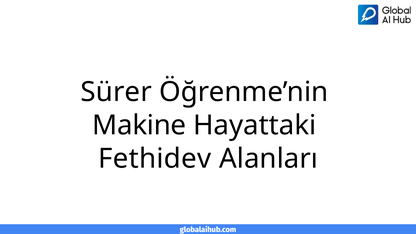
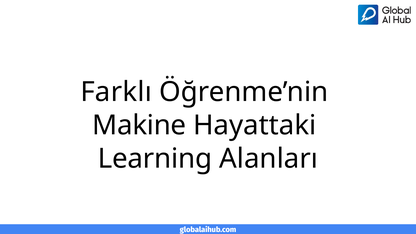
Sürer: Sürer -> Farklı (116, 92)
Fethidev: Fethidev -> Learning (155, 159)
